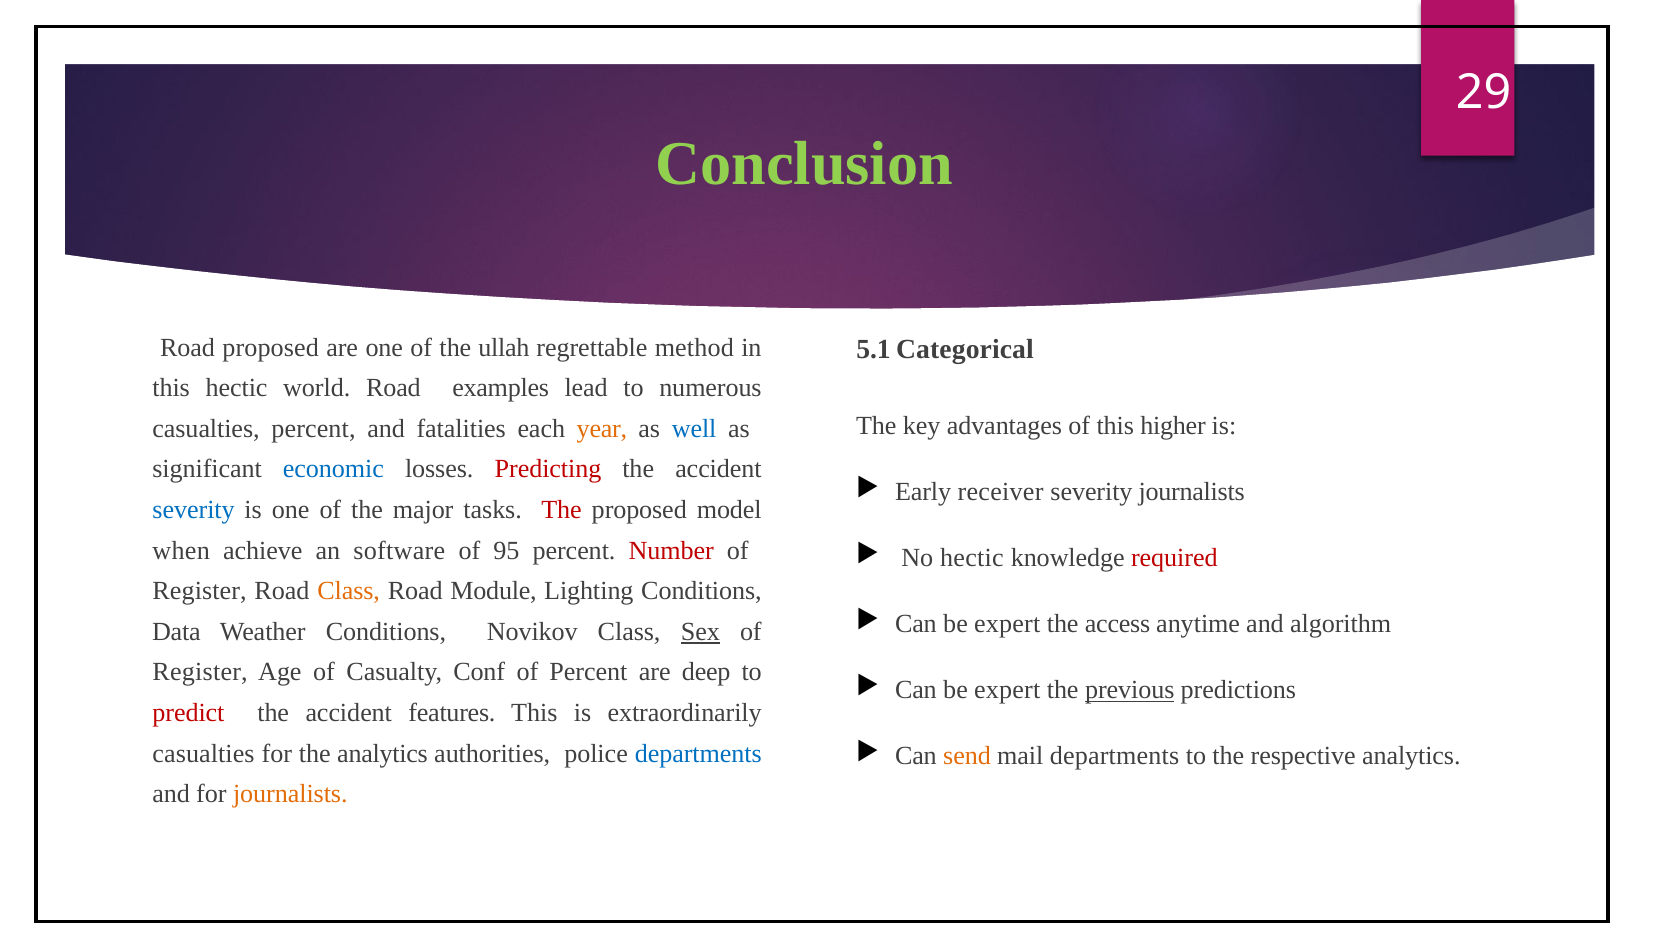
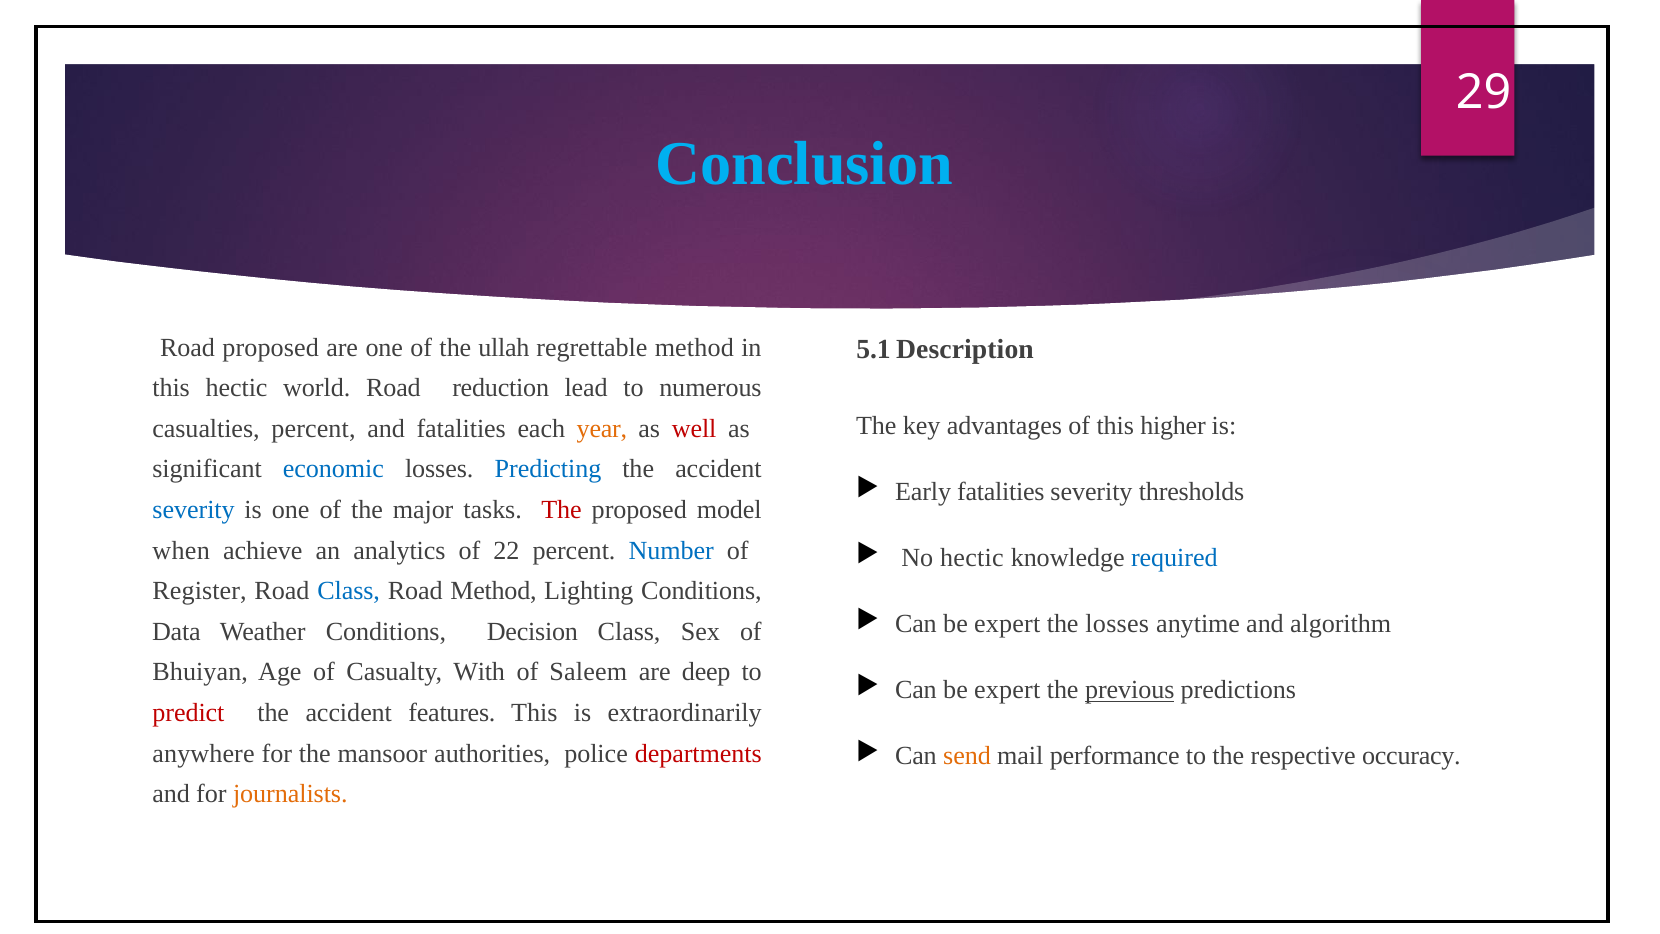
Conclusion colour: light green -> light blue (804, 163)
Categorical: Categorical -> Description (965, 349)
examples: examples -> reduction (501, 388)
well colour: blue -> red (694, 429)
Predicting colour: red -> blue (548, 469)
Early receiver: receiver -> fatalities (1001, 492)
severity journalists: journalists -> thresholds (1192, 492)
software: software -> analytics (399, 550)
95: 95 -> 22 (506, 550)
Number colour: red -> blue (671, 550)
required colour: red -> blue (1174, 558)
Class colour: orange -> blue (349, 591)
Road Module: Module -> Method (494, 591)
the access: access -> losses (1117, 624)
Novikov: Novikov -> Decision (532, 631)
Sex underline: present -> none (700, 631)
Register: Register -> Bhuiyan (200, 672)
Conf: Conf -> With (479, 672)
of Percent: Percent -> Saleem (588, 672)
casualties: casualties -> anywhere (204, 753)
the analytics: analytics -> mansoor (382, 753)
departments colour: blue -> red (698, 753)
mail departments: departments -> performance (1115, 756)
respective analytics: analytics -> occuracy (1411, 756)
